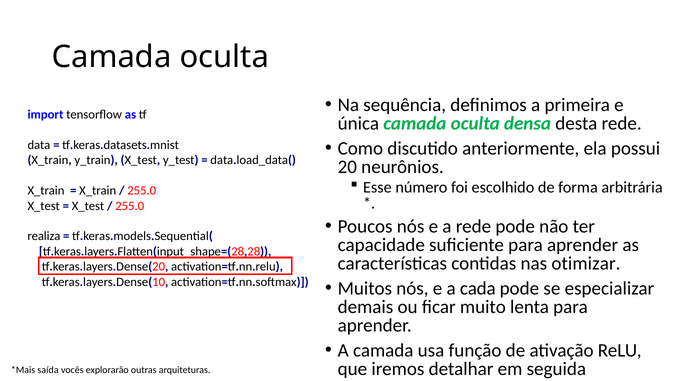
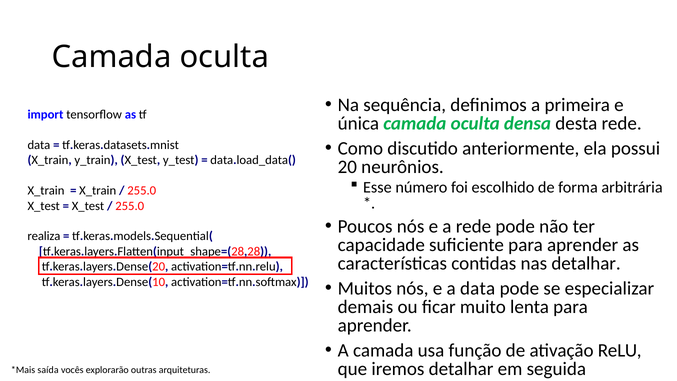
nas otimizar: otimizar -> detalhar (586, 263)
a cada: cada -> data (478, 288)
